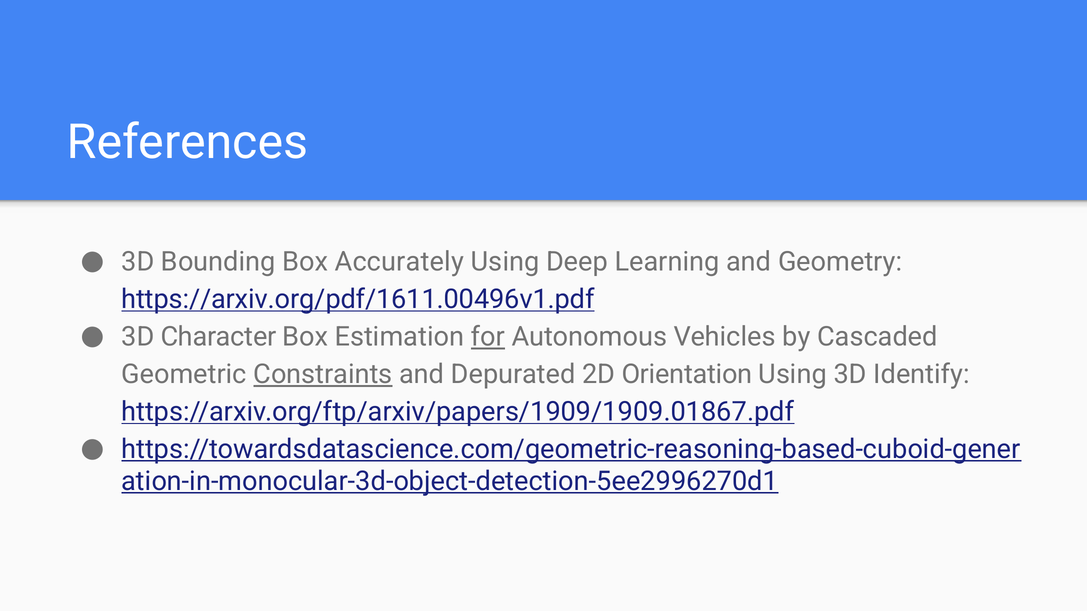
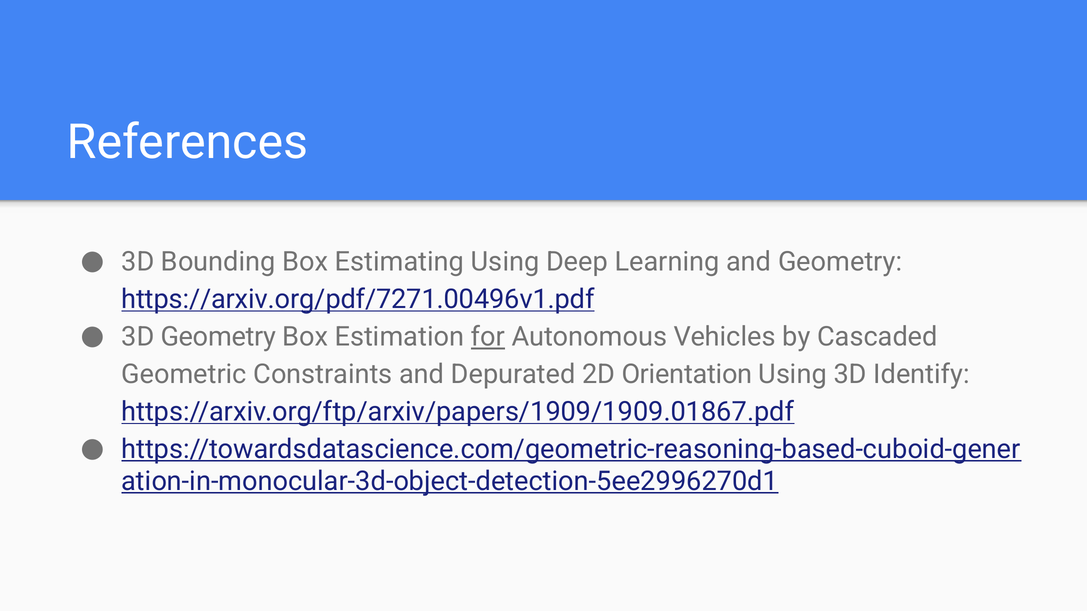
Accurately: Accurately -> Estimating (399, 262)
https://arxiv.org/pdf/1611.00496v1.pdf: https://arxiv.org/pdf/1611.00496v1.pdf -> https://arxiv.org/pdf/7271.00496v1.pdf (358, 300)
3D Character: Character -> Geometry (218, 337)
Constraints underline: present -> none (323, 375)
